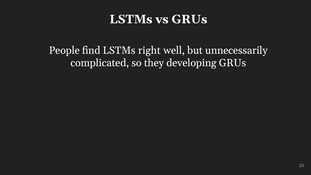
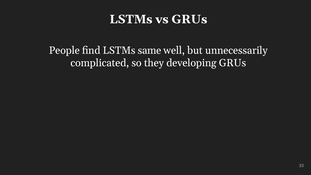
right: right -> same (149, 51)
